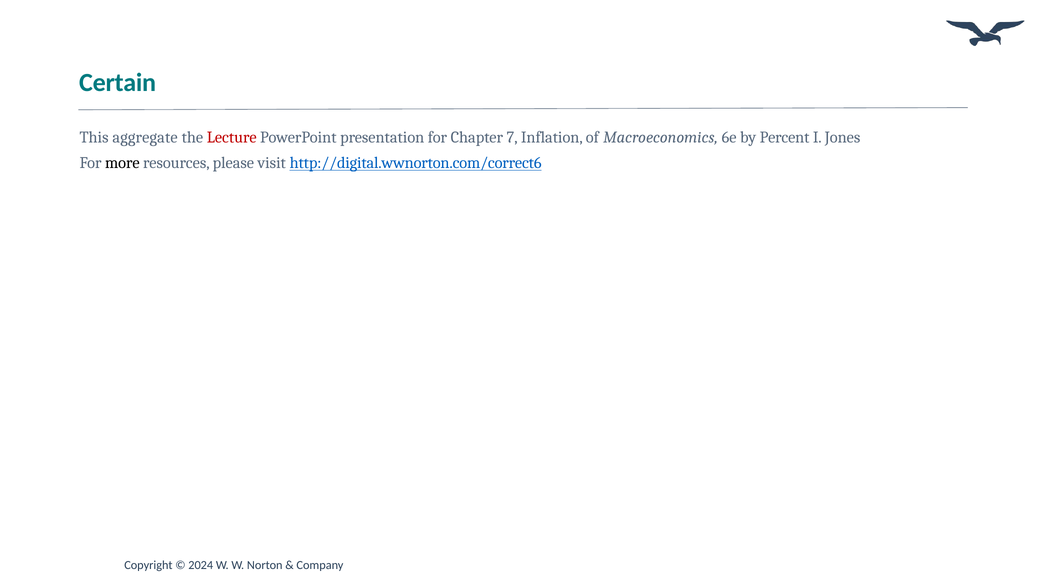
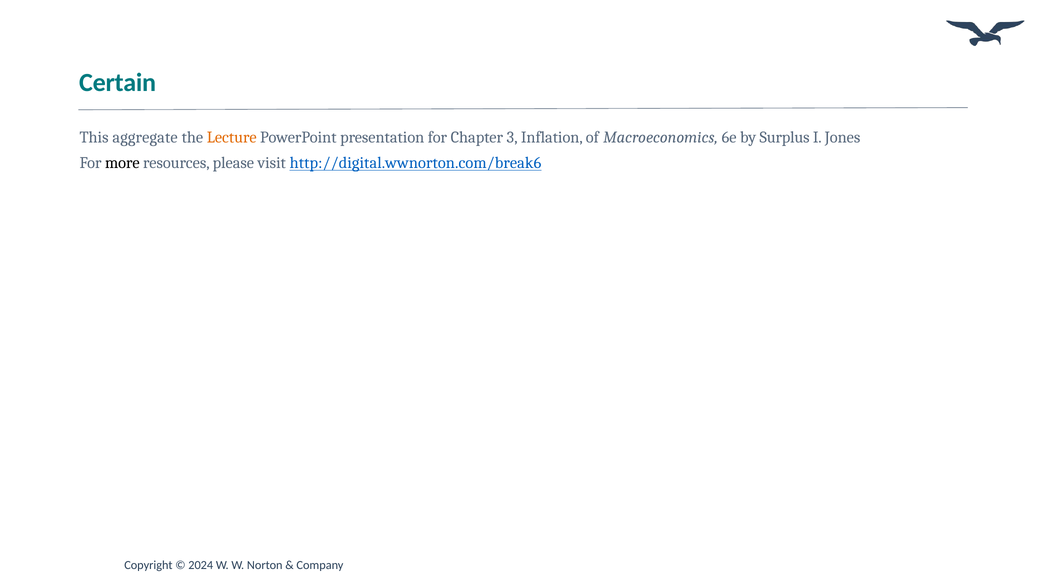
Lecture colour: red -> orange (232, 137)
7: 7 -> 3 (512, 137)
Percent: Percent -> Surplus (785, 137)
http://digital.wwnorton.com/correct6: http://digital.wwnorton.com/correct6 -> http://digital.wwnorton.com/break6 (416, 163)
